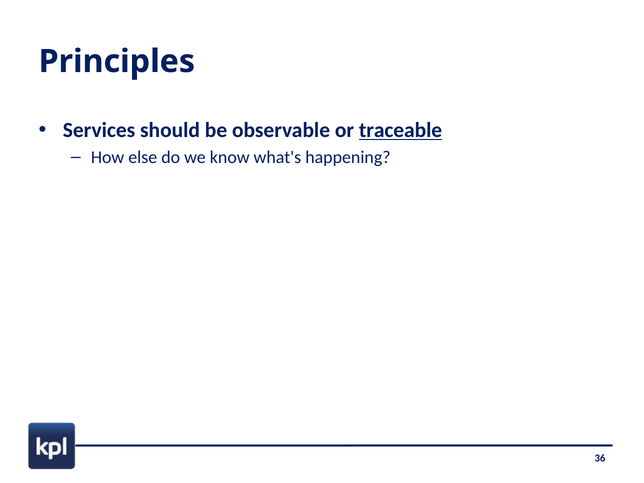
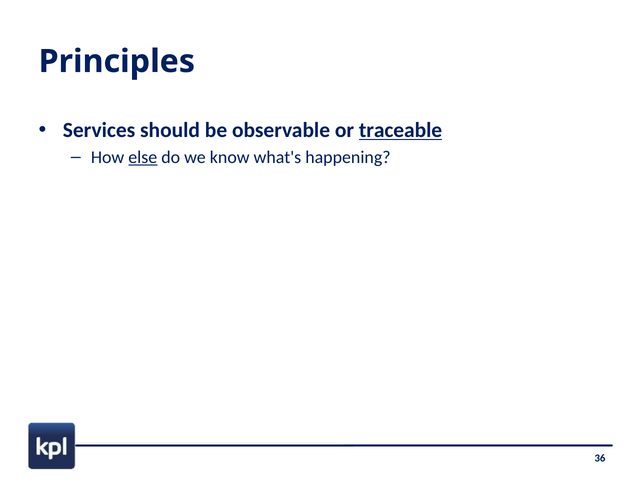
else underline: none -> present (143, 157)
